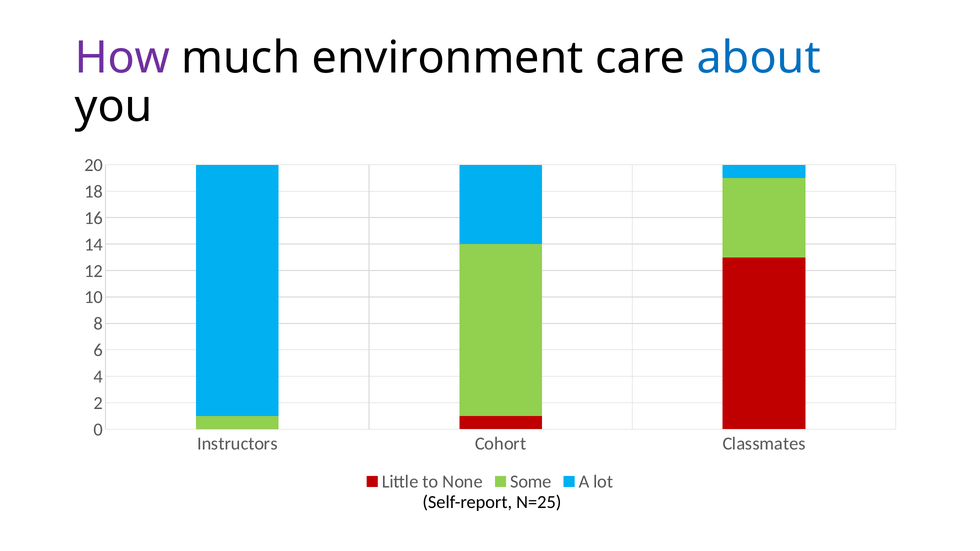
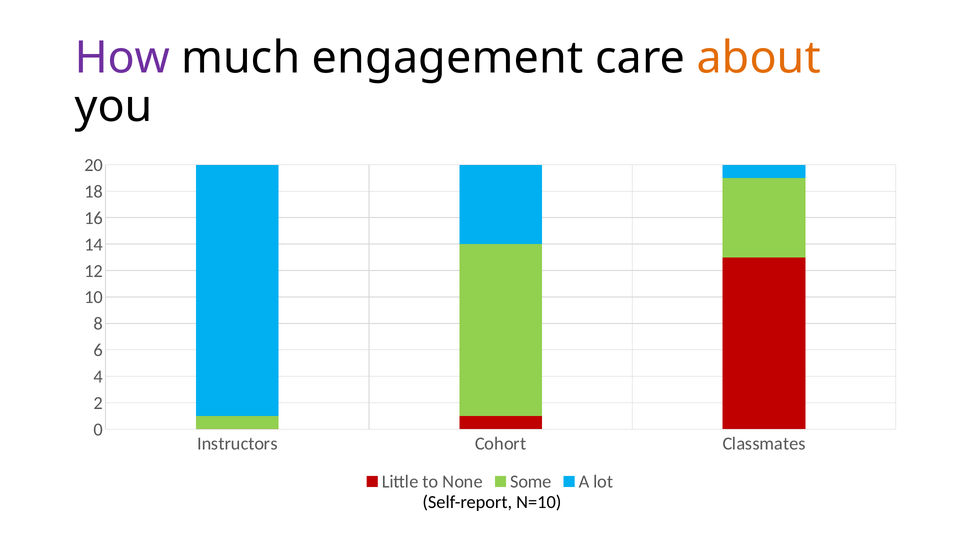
environment: environment -> engagement (448, 58)
about colour: blue -> orange (759, 58)
N=25: N=25 -> N=10 (539, 503)
